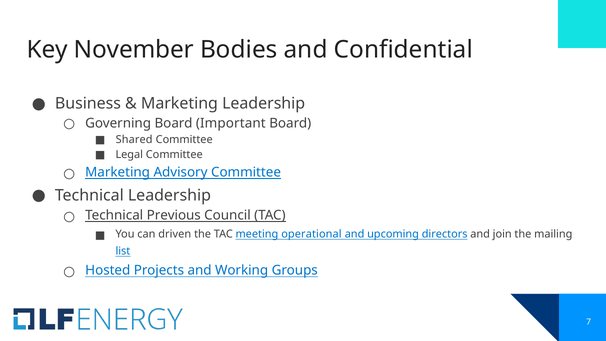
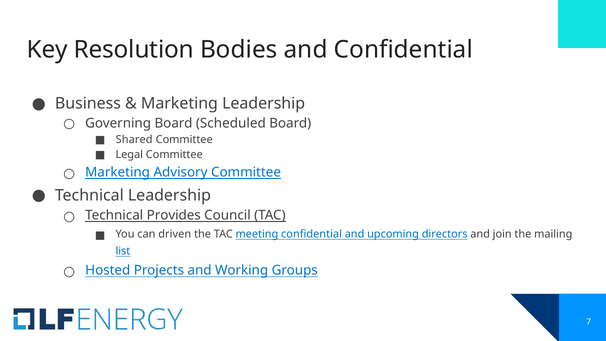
November: November -> Resolution (134, 50)
Important: Important -> Scheduled (231, 123)
Previous: Previous -> Provides (174, 215)
meeting operational: operational -> confidential (312, 234)
